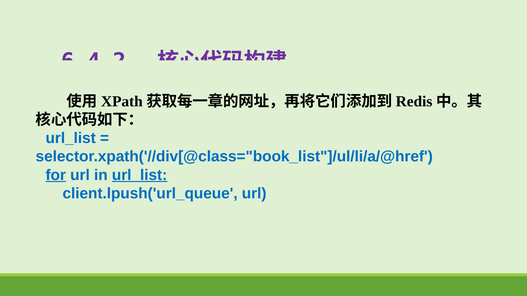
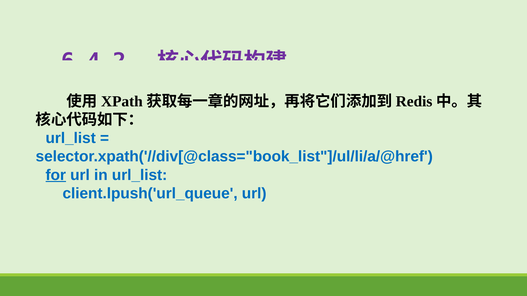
url_list underline: present -> none (140, 175)
